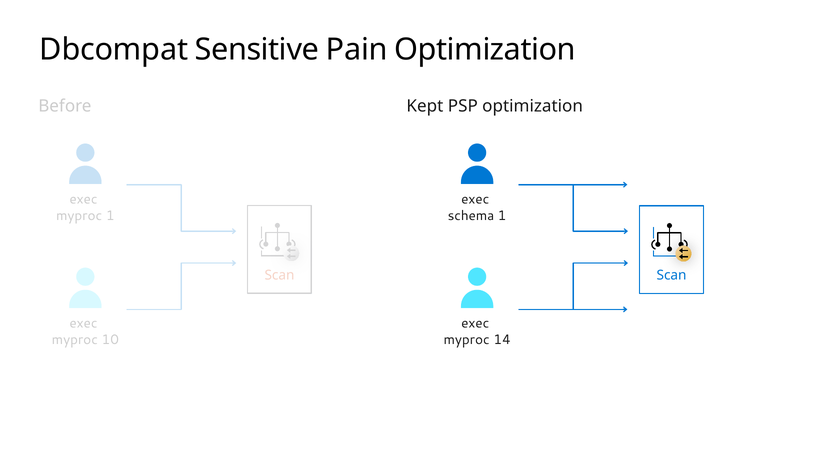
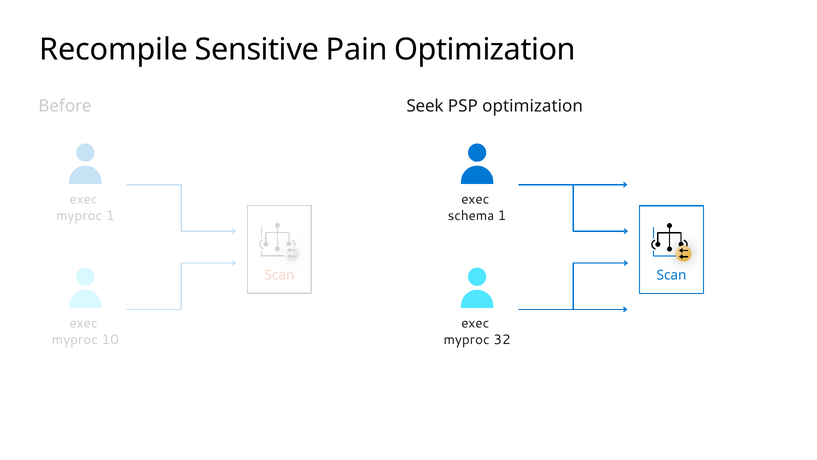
Dbcompat: Dbcompat -> Recompile (114, 50)
Kept: Kept -> Seek (425, 106)
14: 14 -> 32 (502, 339)
